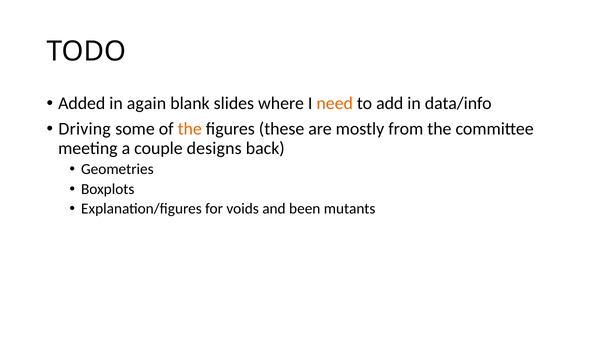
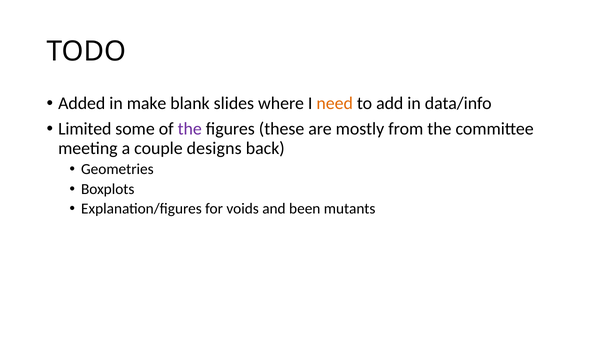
again: again -> make (147, 103)
Driving: Driving -> Limited (85, 129)
the colour: orange -> purple (190, 129)
